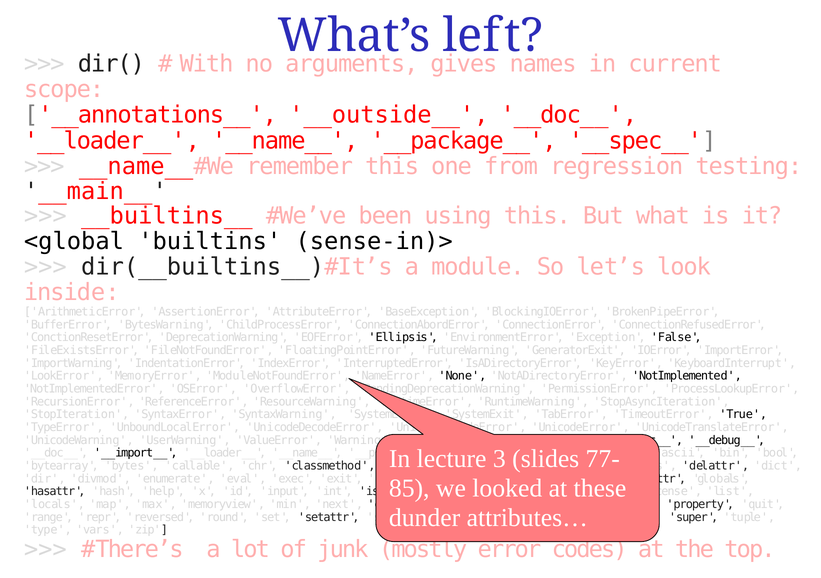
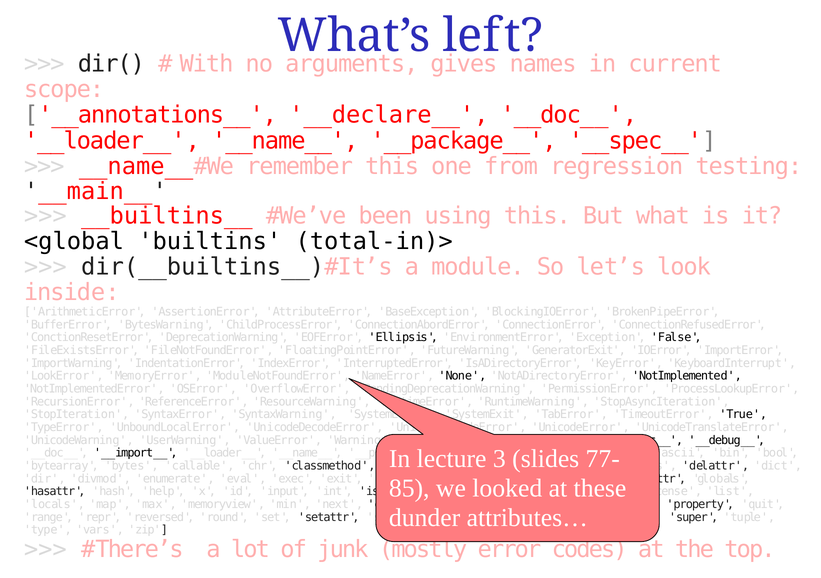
__outside__: __outside__ -> __declare__ (389, 115)
sense-in)>: sense-in)> -> total-in)> (374, 241)
